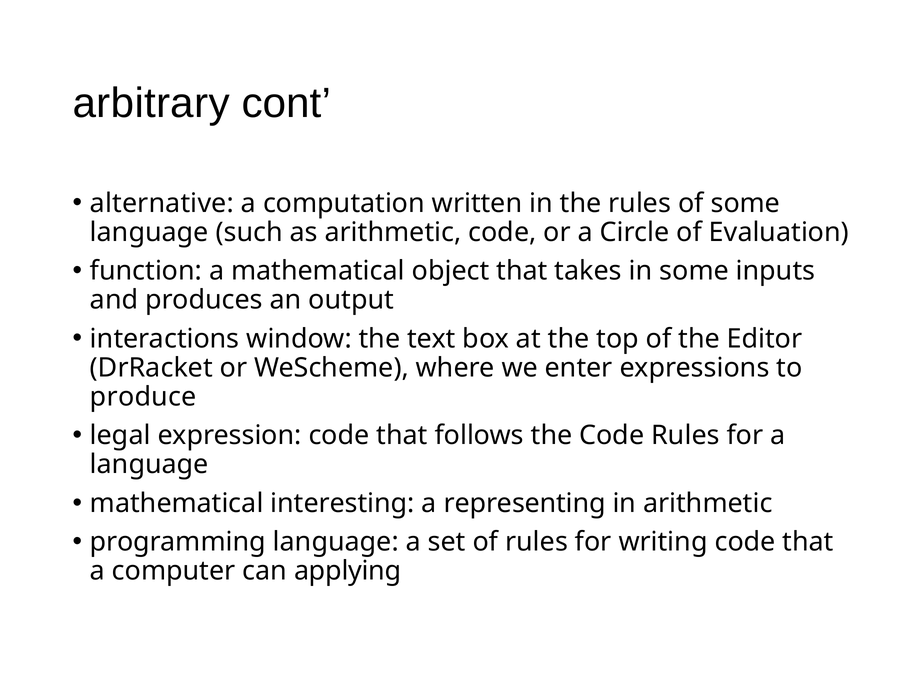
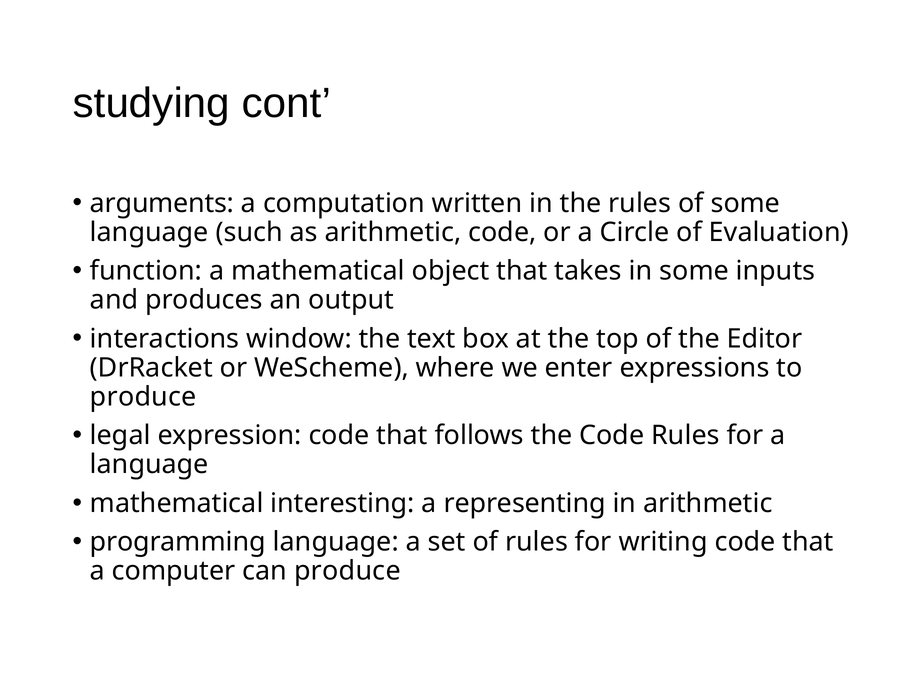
arbitrary: arbitrary -> studying (151, 103)
alternative: alternative -> arguments (162, 203)
can applying: applying -> produce (347, 571)
